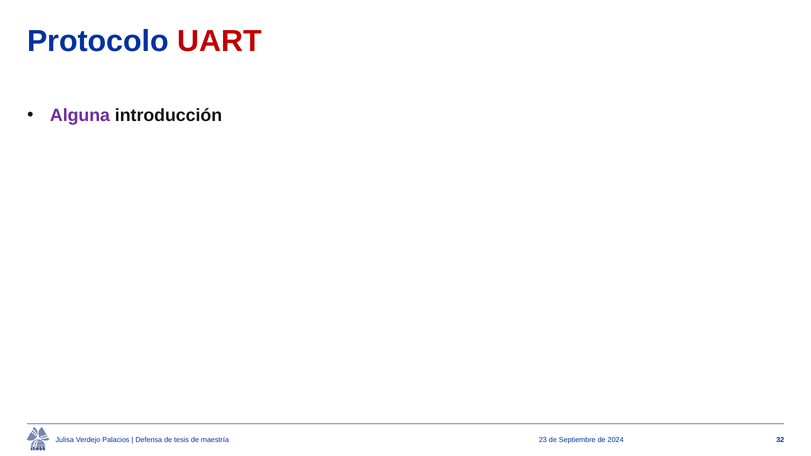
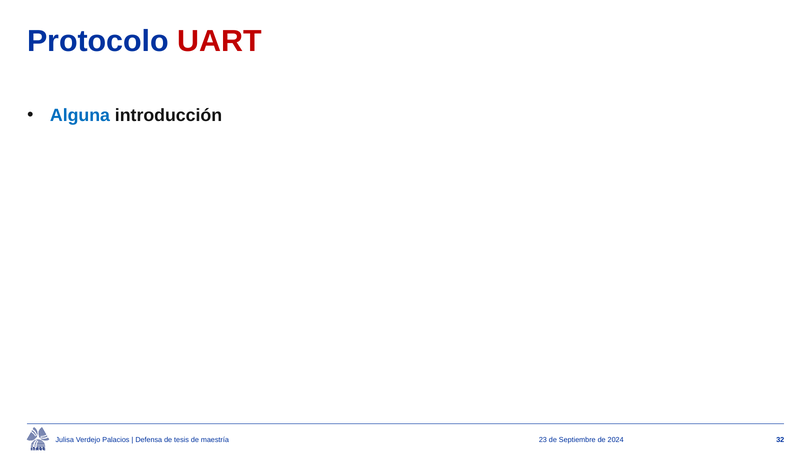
Alguna colour: purple -> blue (80, 115)
